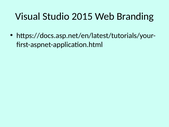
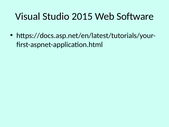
Branding: Branding -> Software (135, 16)
